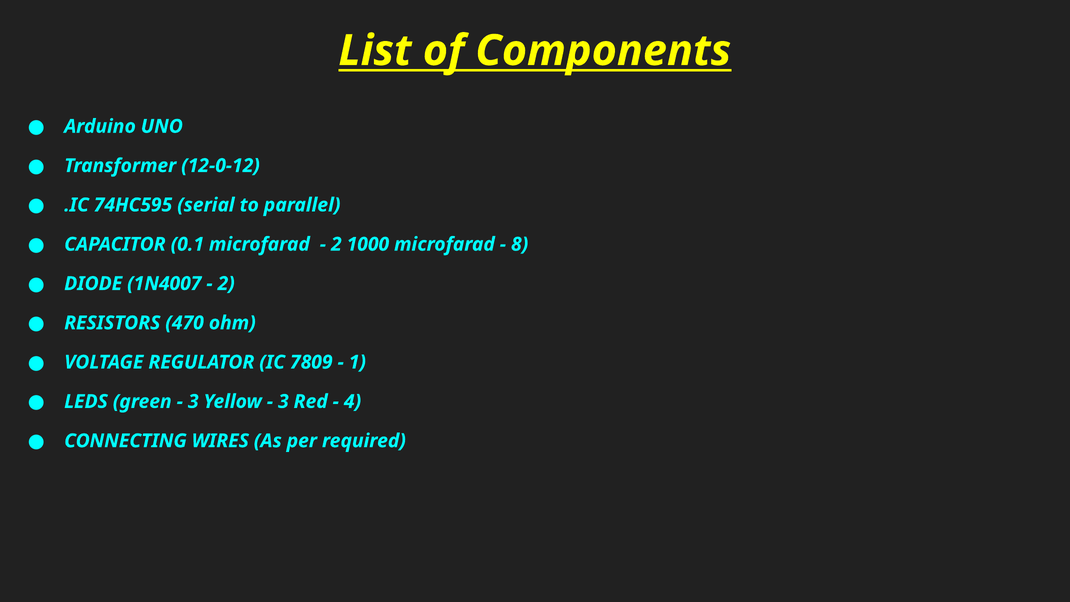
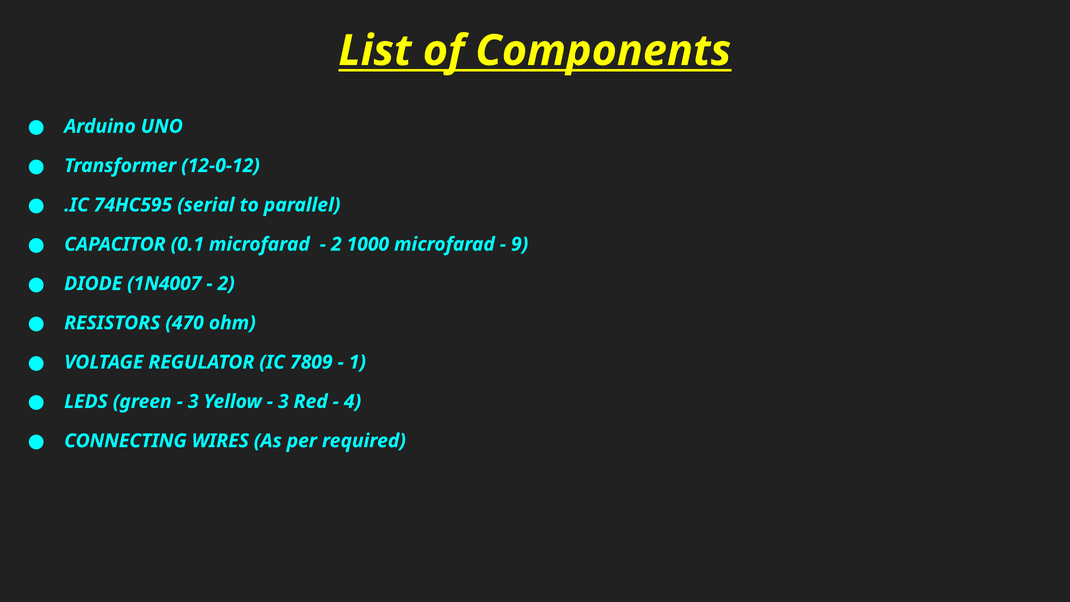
8: 8 -> 9 (520, 244)
